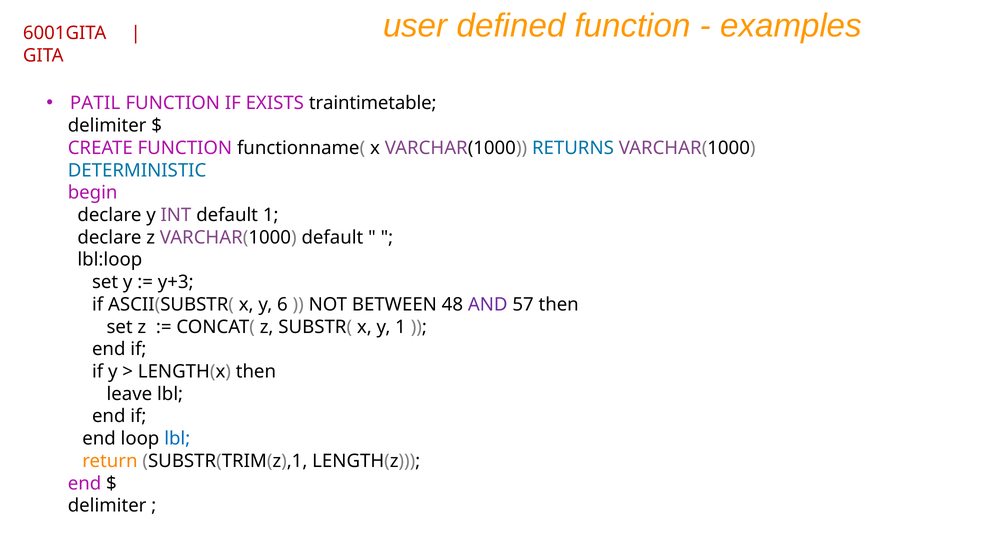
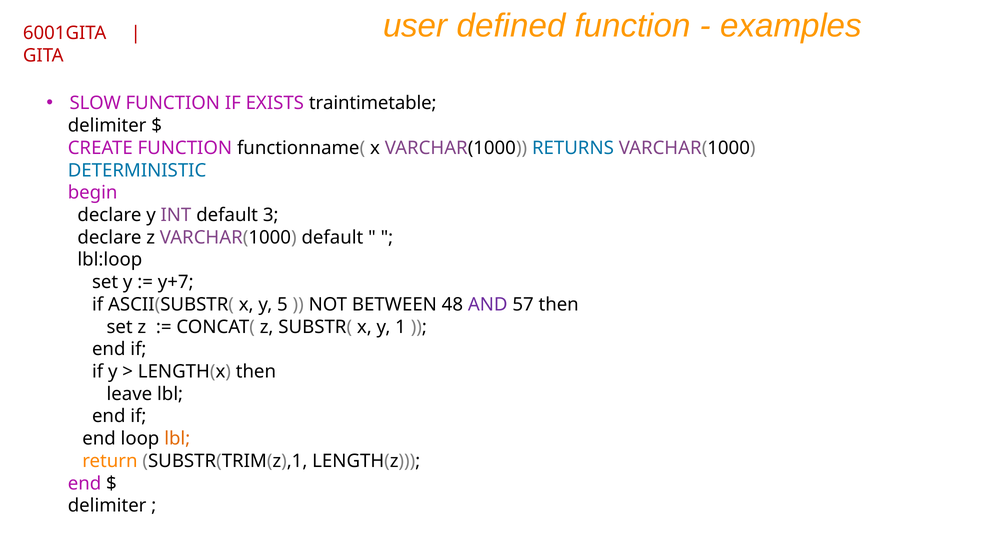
PATIL: PATIL -> SLOW (95, 103)
default 1: 1 -> 3 (271, 215)
y+3: y+3 -> y+7 (176, 282)
6: 6 -> 5 (282, 305)
lbl colour: blue -> orange (177, 439)
